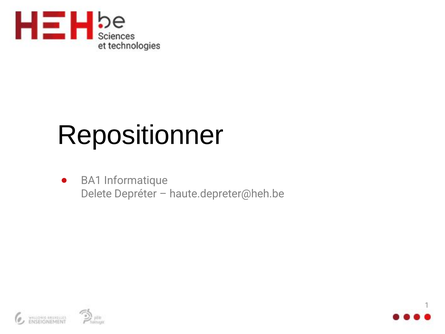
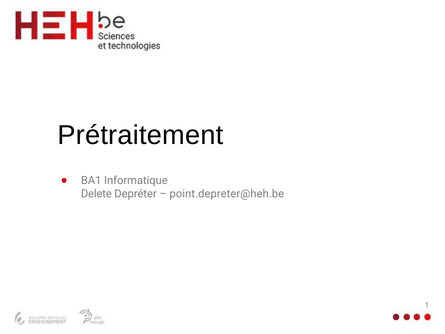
Repositionner: Repositionner -> Prétraitement (140, 135)
haute.depreter@heh.be: haute.depreter@heh.be -> point.depreter@heh.be (227, 194)
